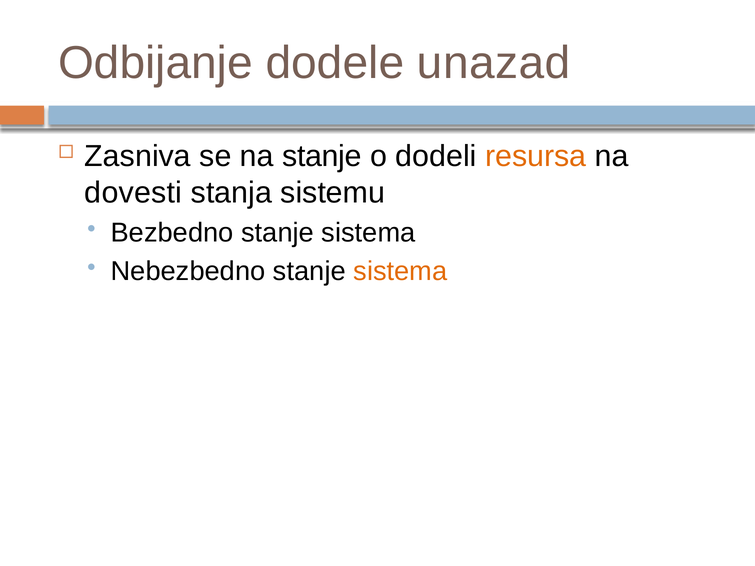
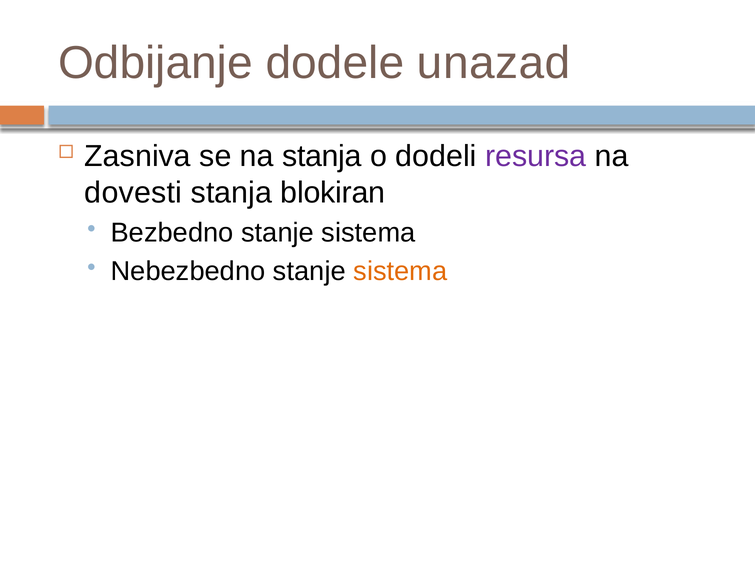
na stanje: stanje -> stanja (322, 156)
resursa colour: orange -> purple (536, 156)
sistemu: sistemu -> blokiran (333, 193)
